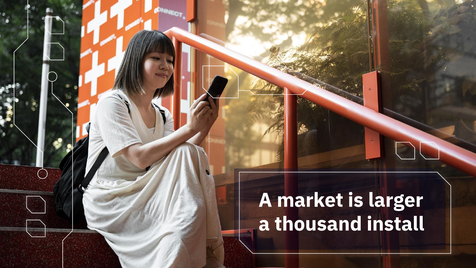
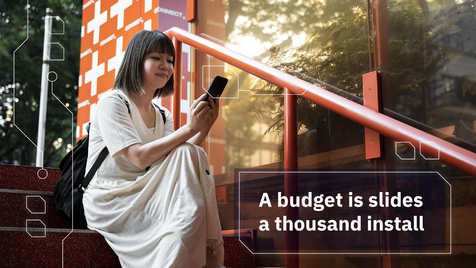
market: market -> budget (310, 200)
larger: larger -> slides (396, 200)
